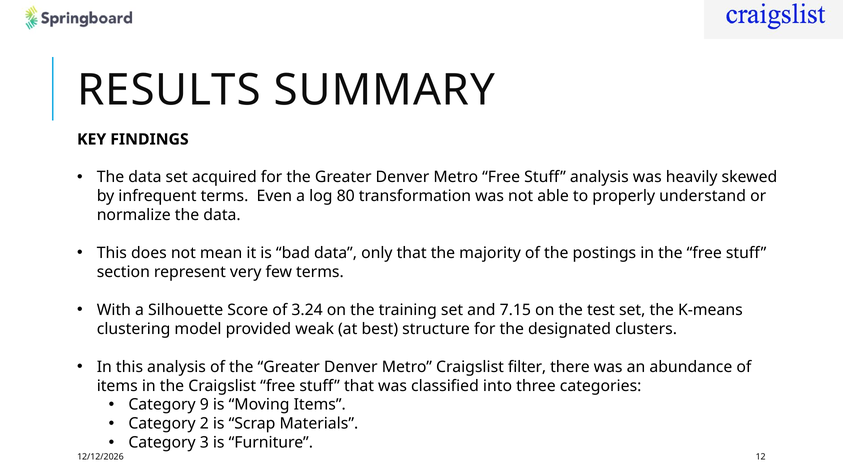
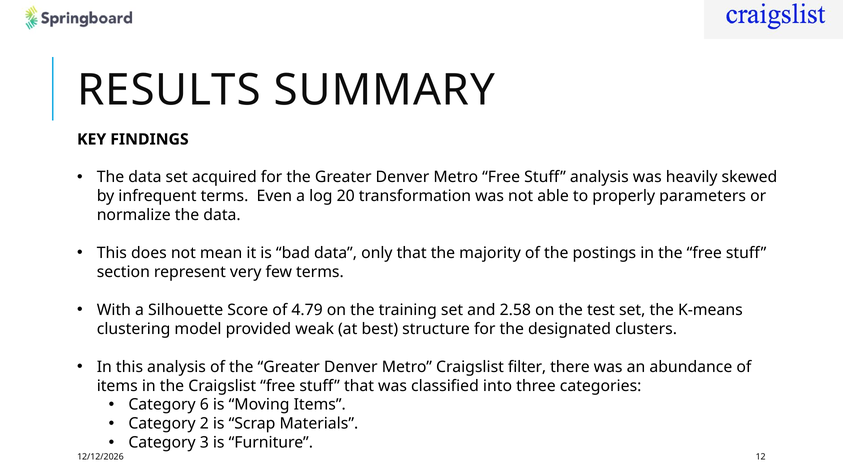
80: 80 -> 20 (346, 196)
understand: understand -> parameters (703, 196)
3.24: 3.24 -> 4.79 (307, 310)
7.15: 7.15 -> 2.58 (515, 310)
9: 9 -> 6 (204, 405)
